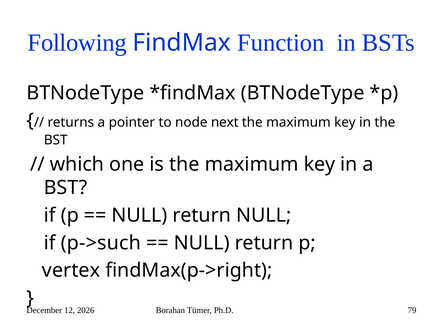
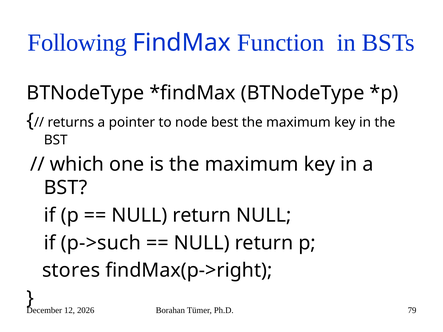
next: next -> best (225, 123)
vertex: vertex -> stores (71, 271)
